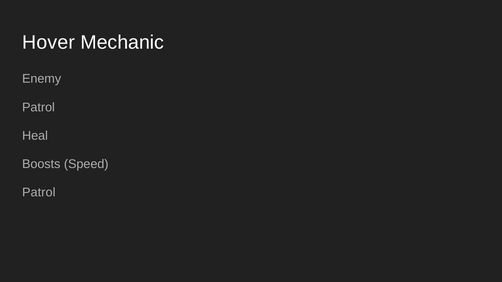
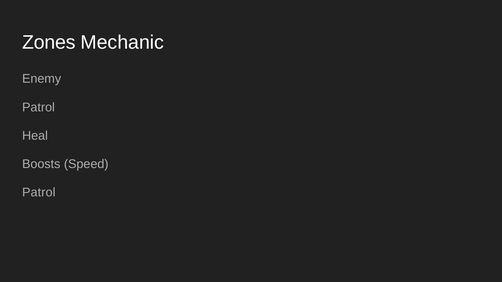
Hover: Hover -> Zones (49, 43)
